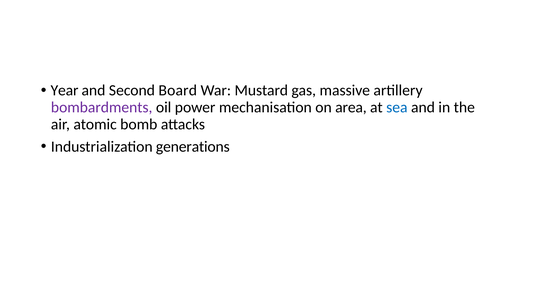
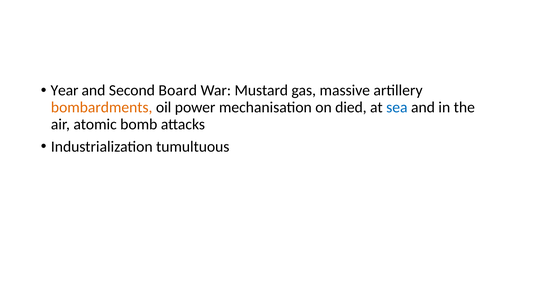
bombardments colour: purple -> orange (102, 108)
area: area -> died (351, 108)
generations: generations -> tumultuous (193, 147)
